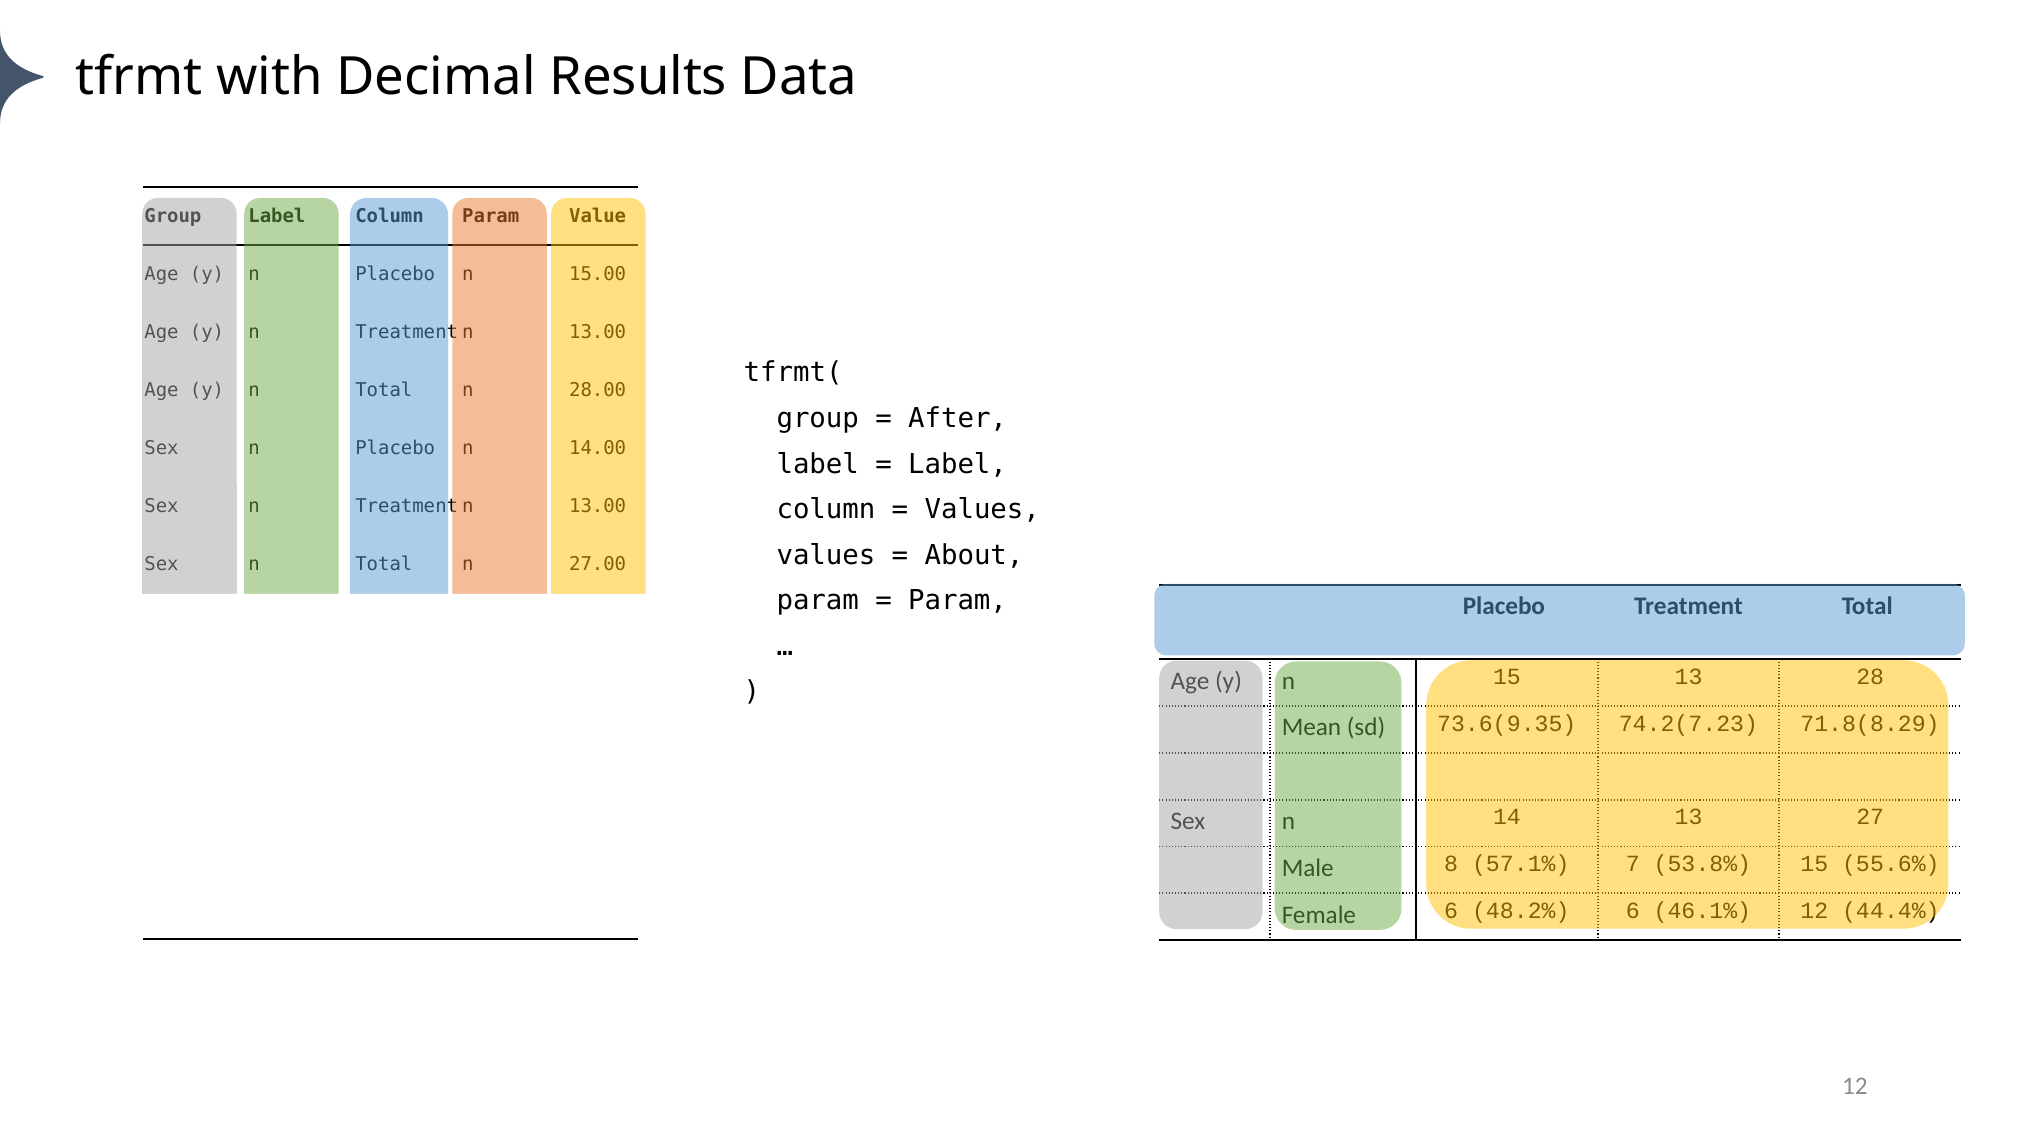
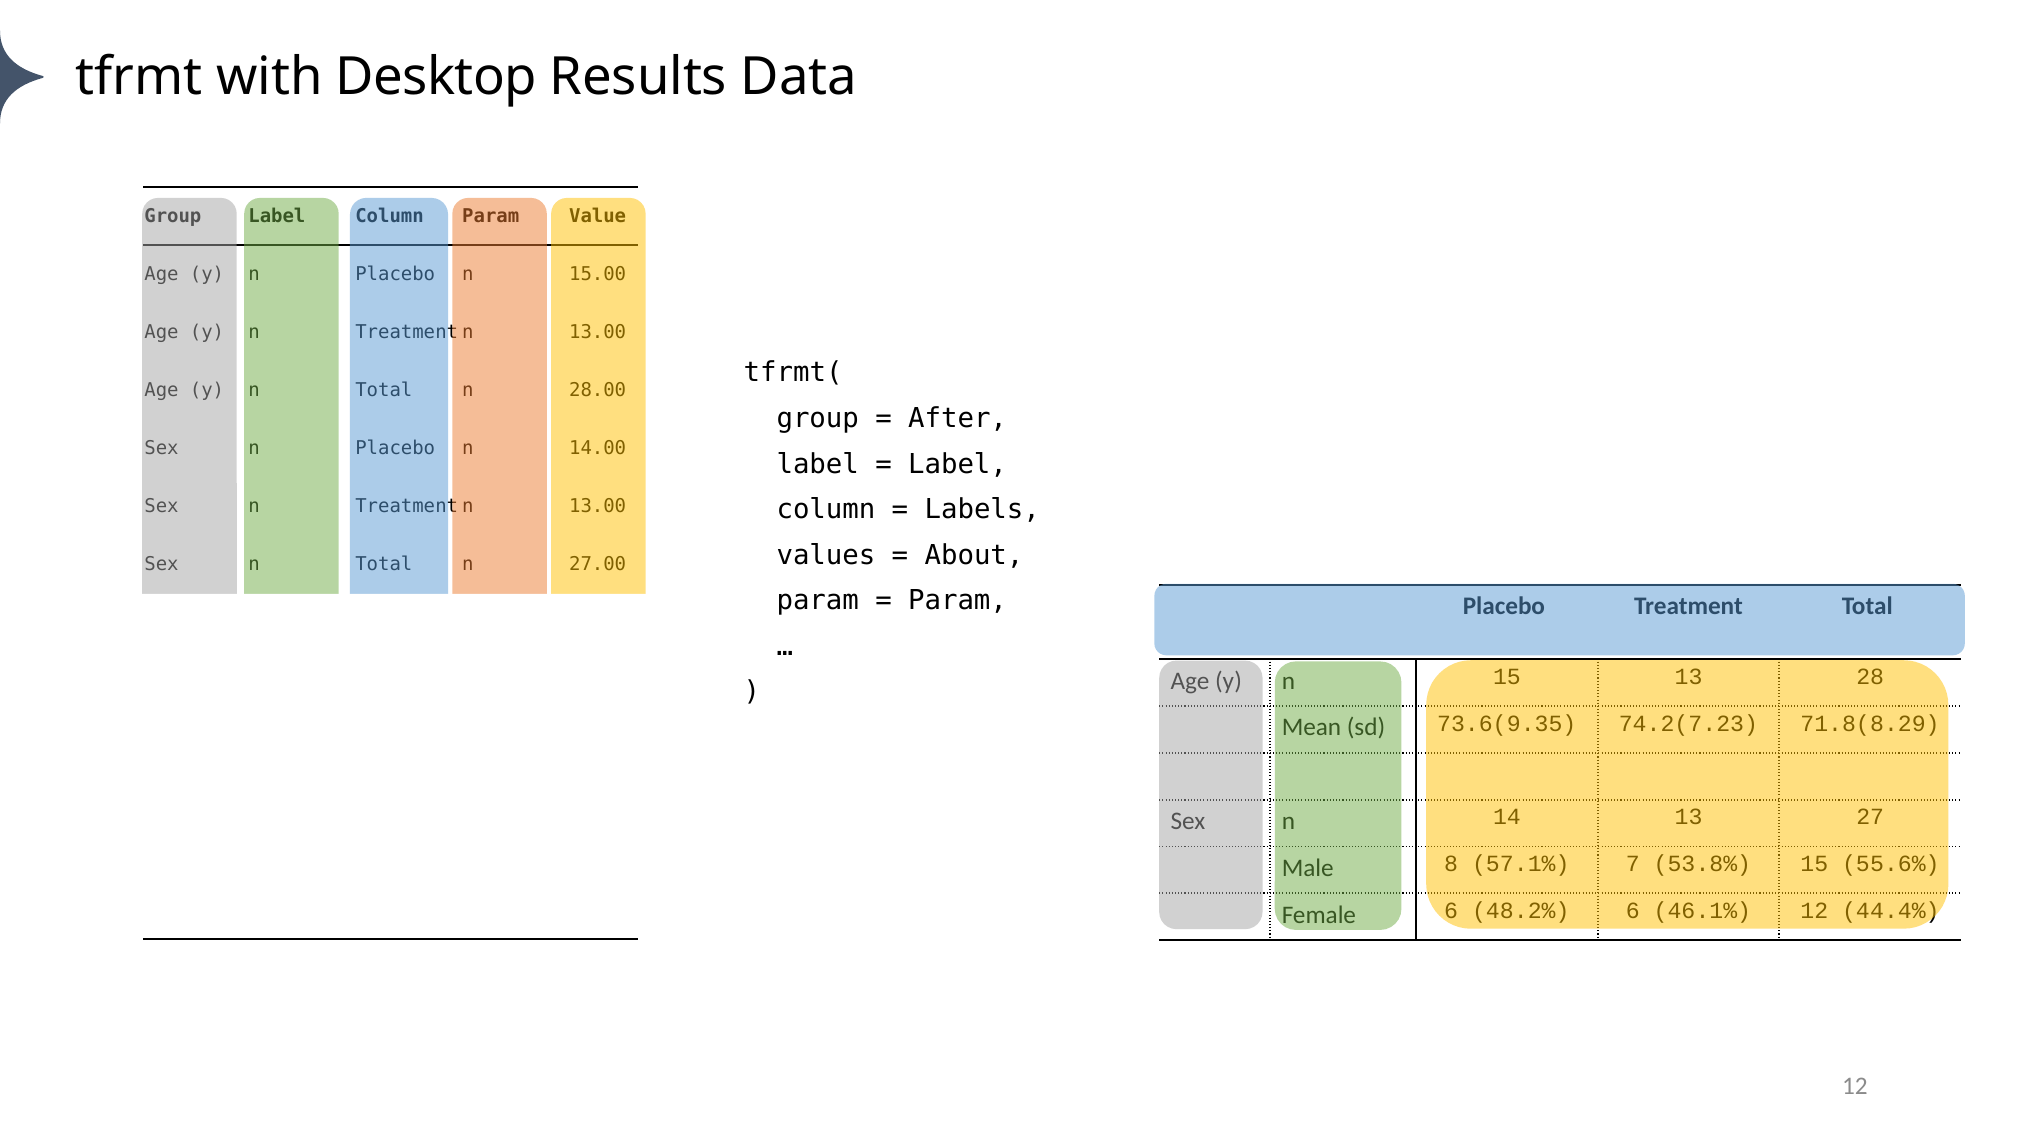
Decimal: Decimal -> Desktop (436, 77)
Values: Values -> Labels (982, 509)
